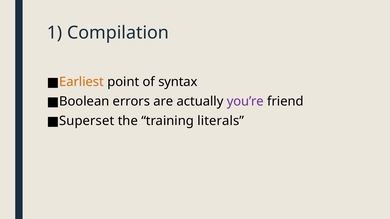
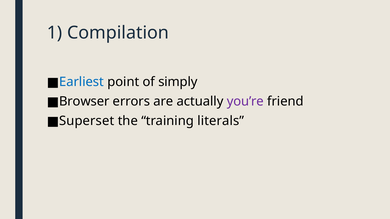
Earliest colour: orange -> blue (81, 82)
syntax: syntax -> simply (178, 82)
Boolean: Boolean -> Browser (84, 102)
